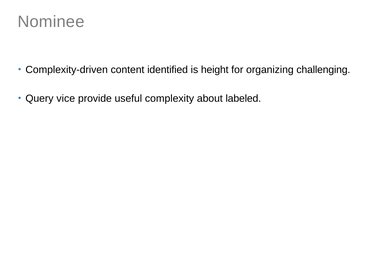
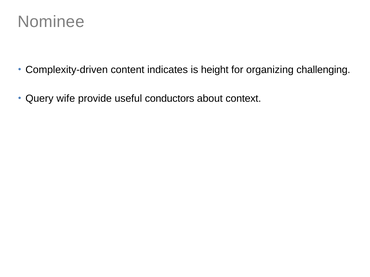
identified: identified -> indicates (168, 70)
vice: vice -> wife (66, 99)
complexity: complexity -> conductors (170, 99)
labeled: labeled -> context (243, 99)
